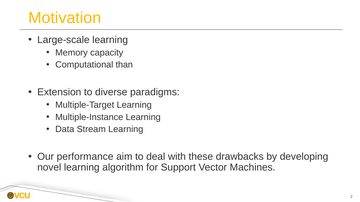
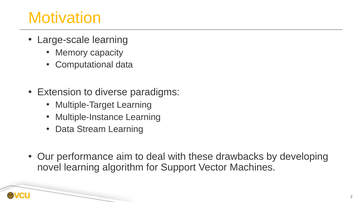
Computational than: than -> data (124, 65)
